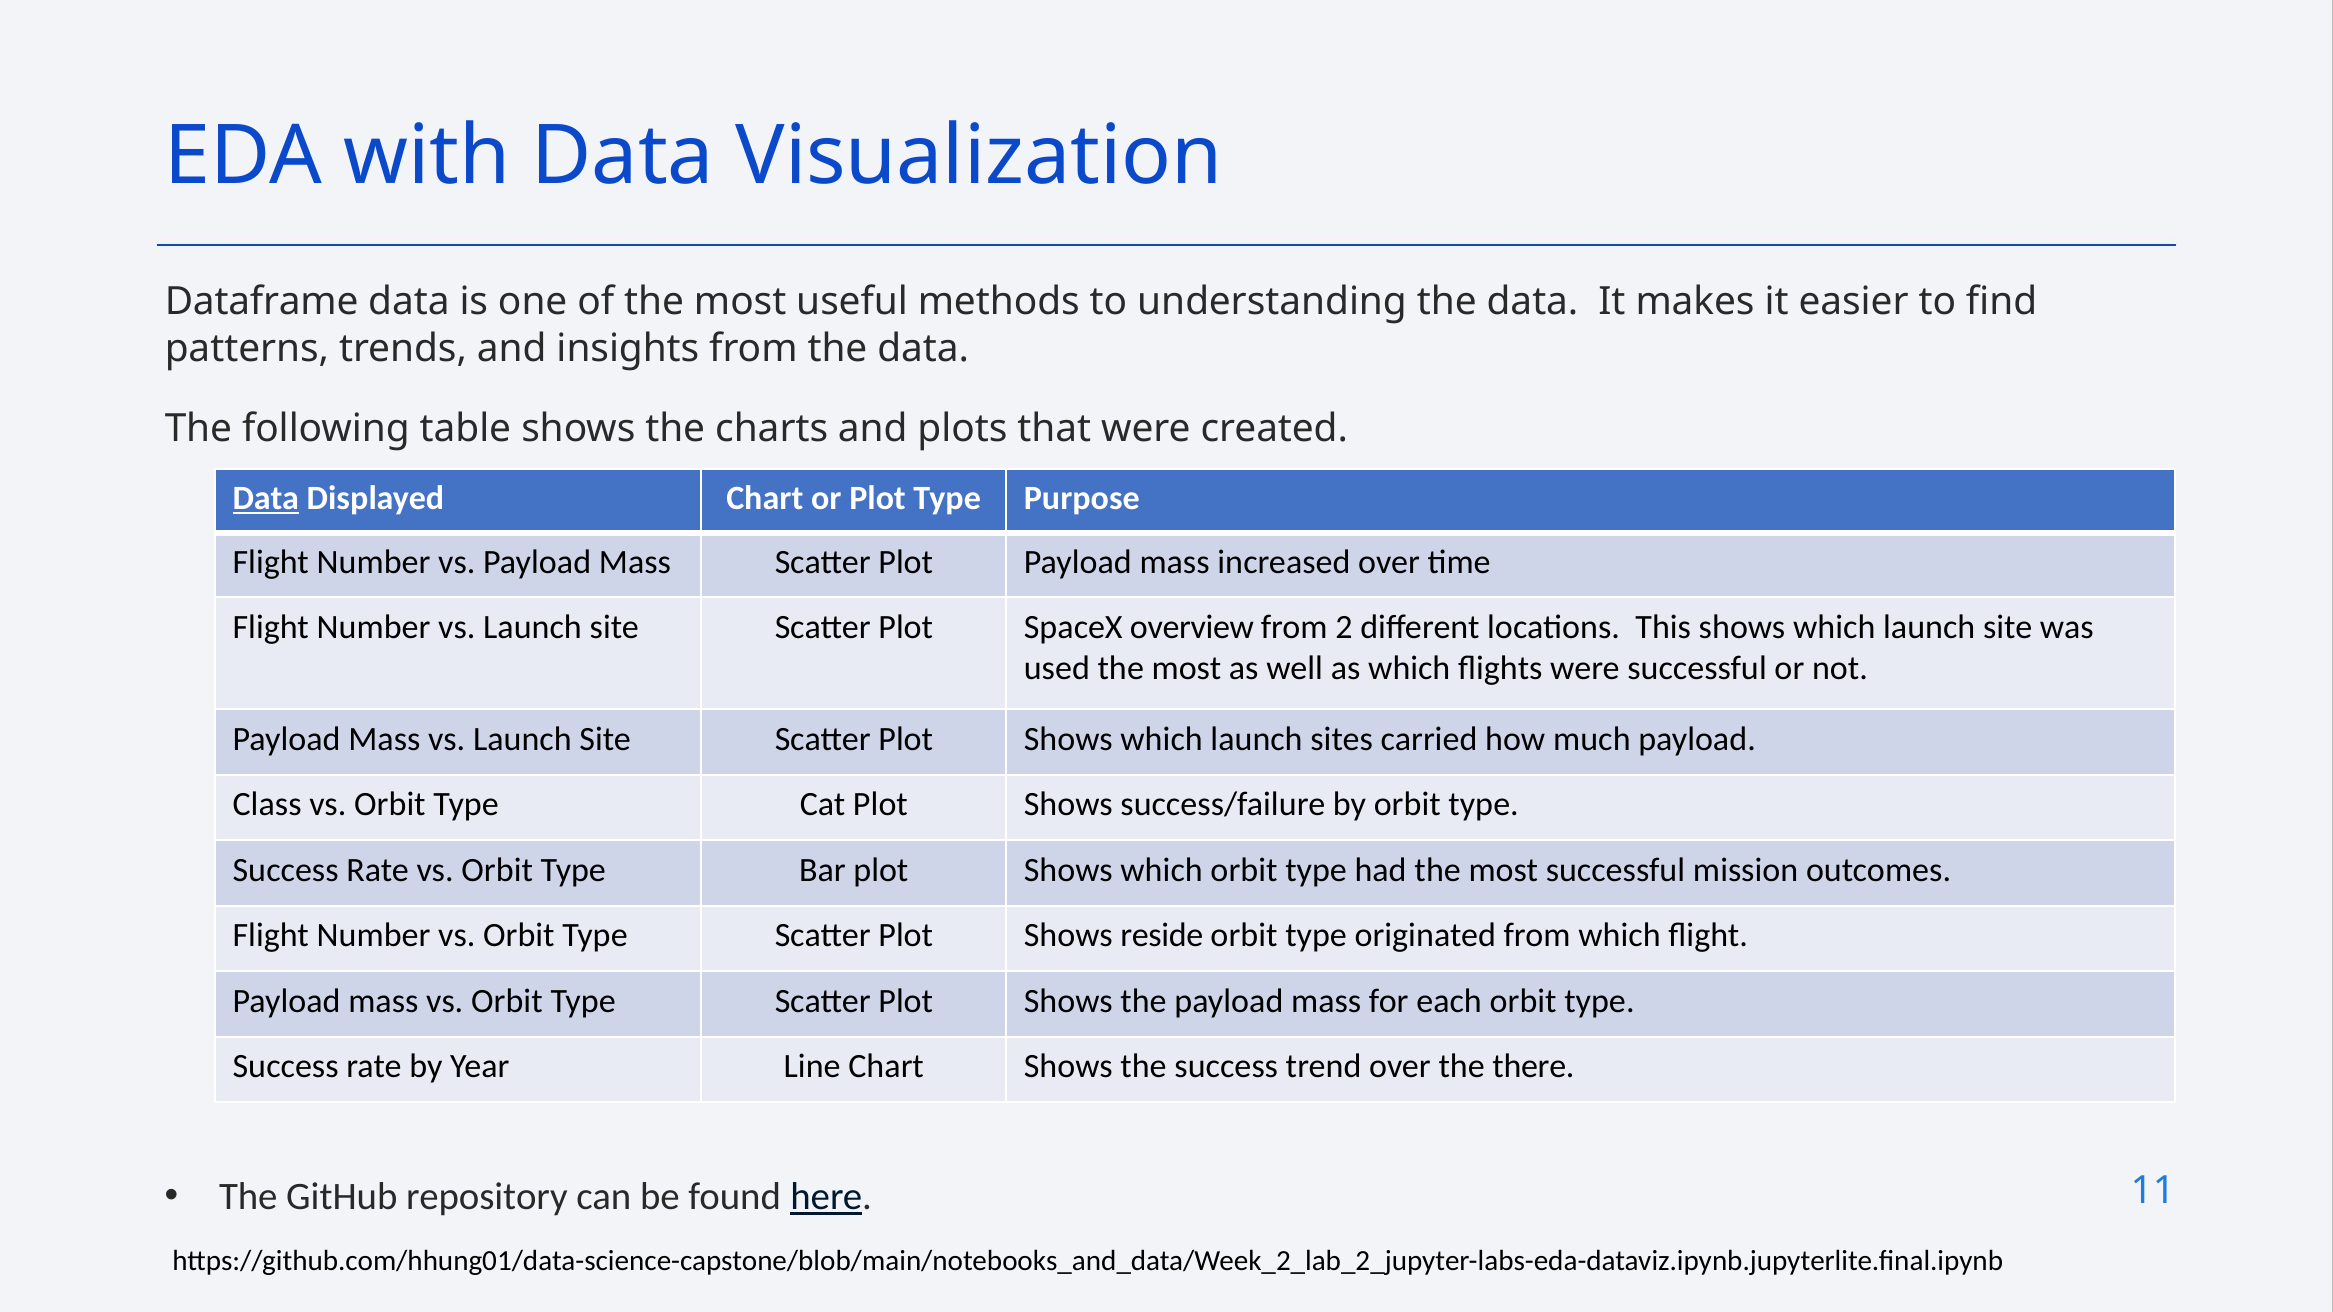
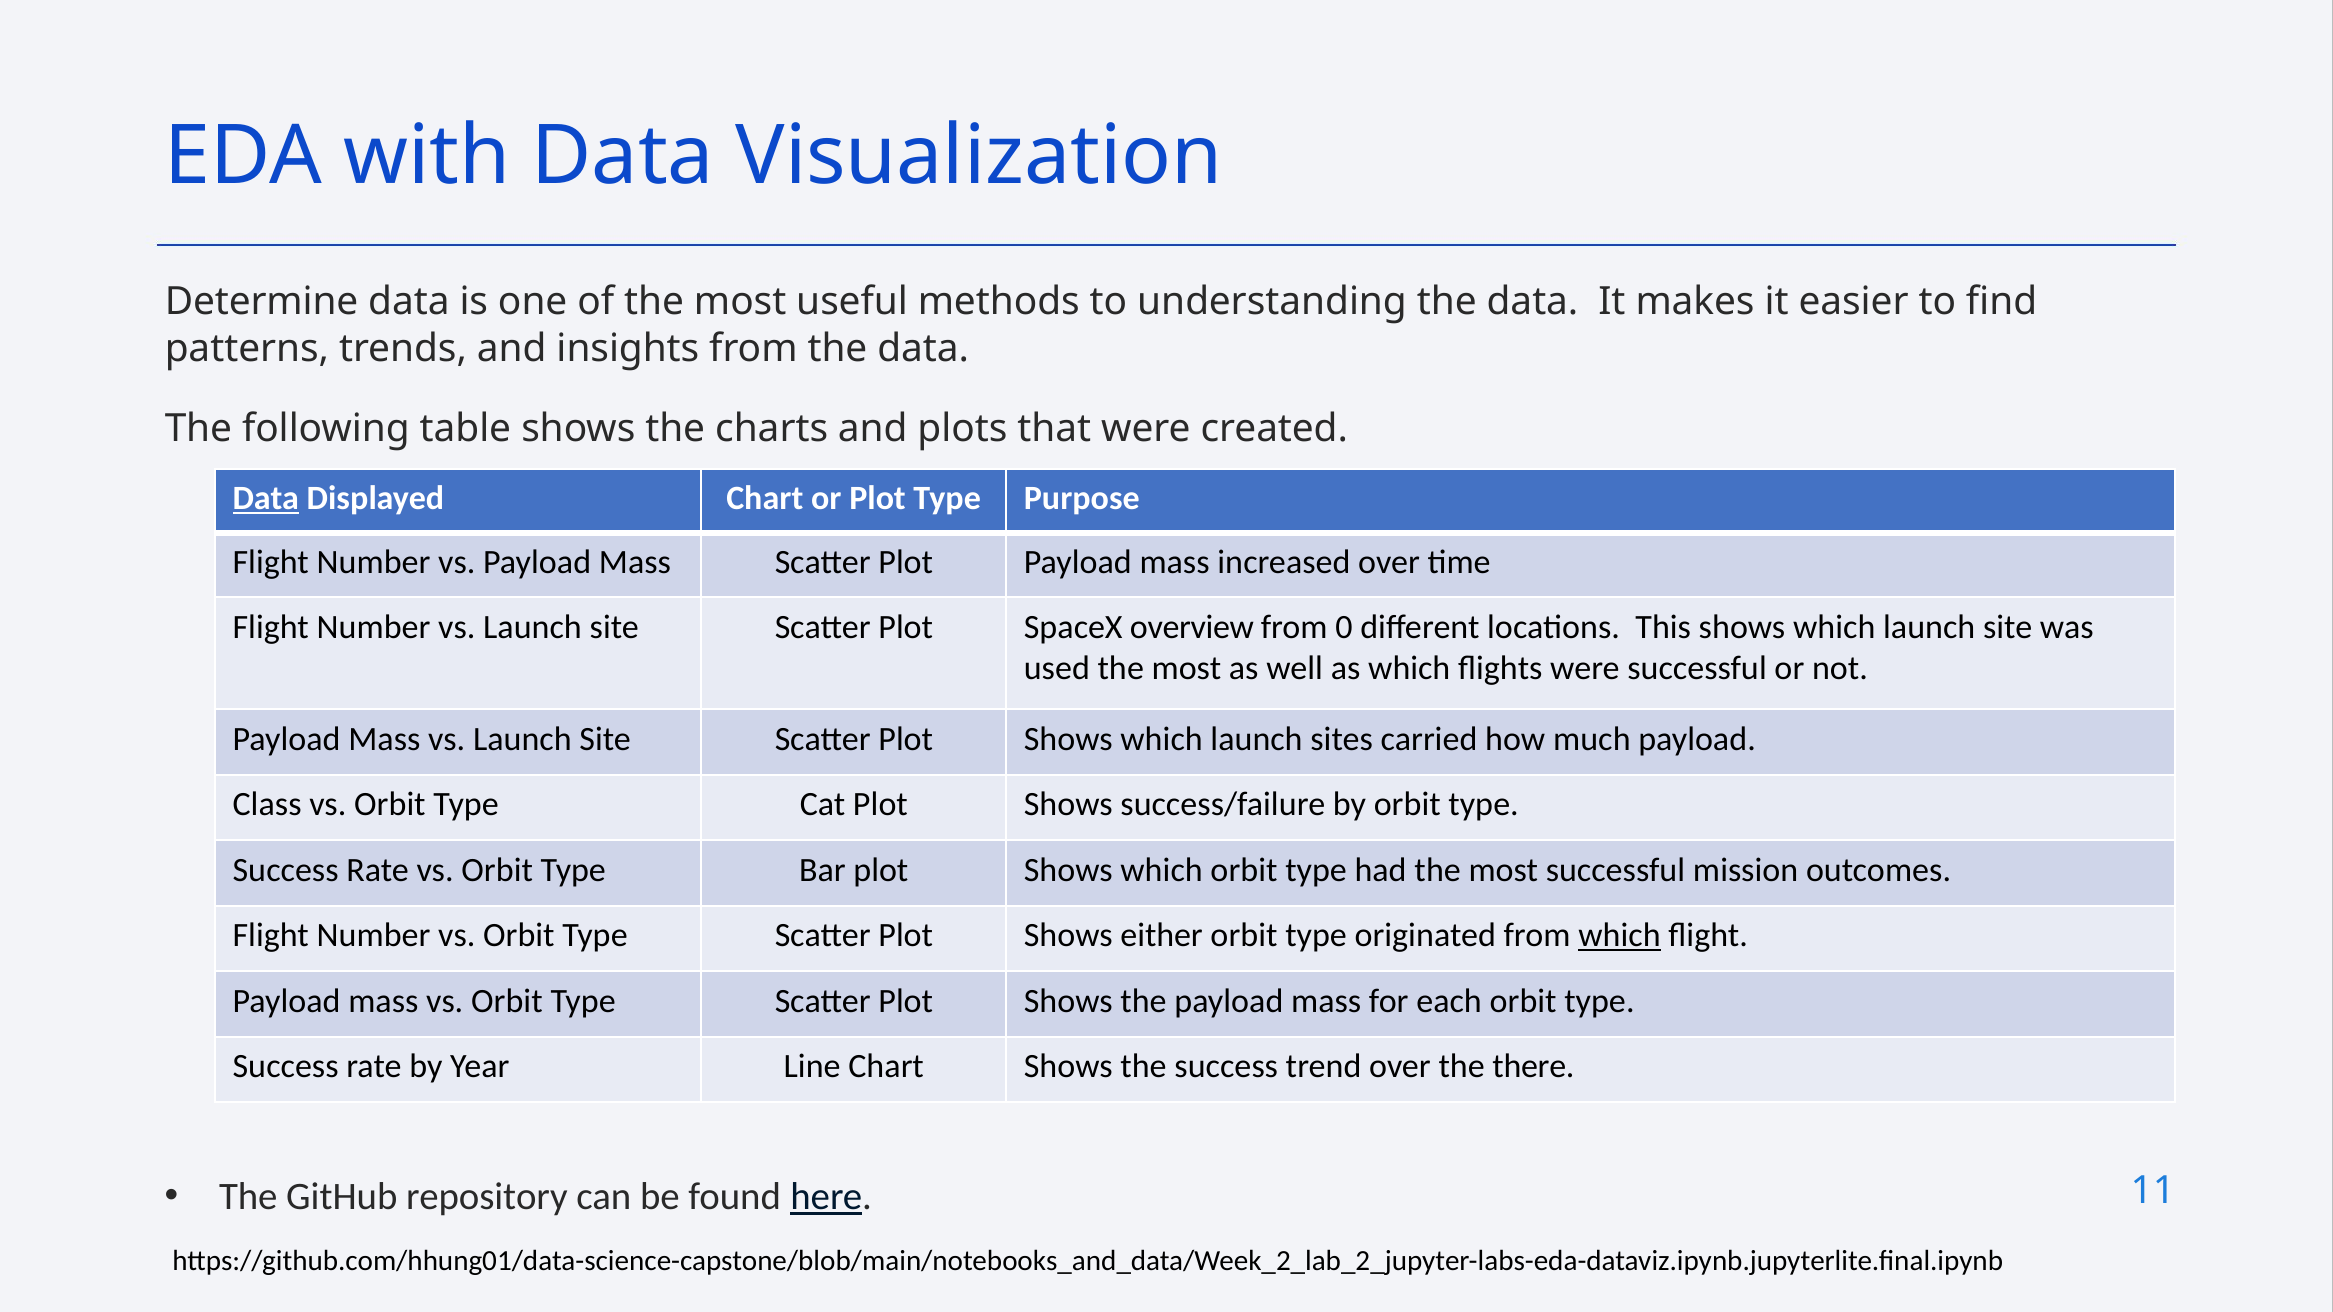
Dataframe: Dataframe -> Determine (262, 302)
2: 2 -> 0 (1344, 627)
reside: reside -> either (1162, 936)
which underline: none -> present (1619, 936)
